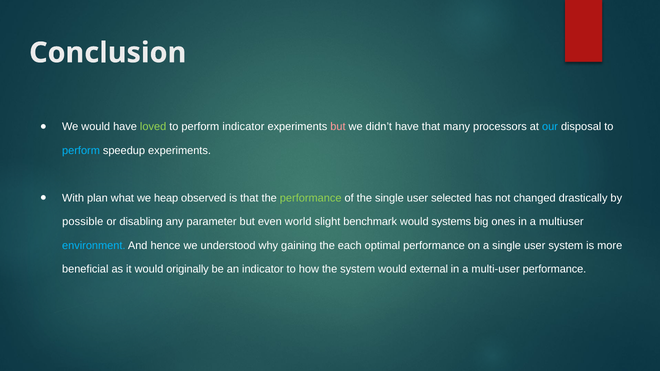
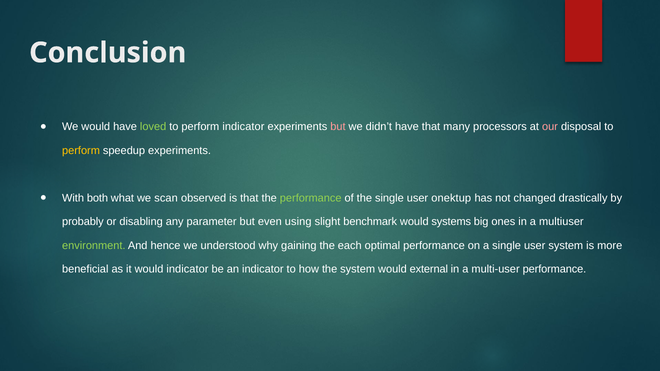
our colour: light blue -> pink (550, 127)
perform colour: light blue -> yellow (81, 151)
plan: plan -> both (97, 198)
heap: heap -> scan (166, 198)
selected: selected -> onektup (451, 198)
possible: possible -> probably (83, 222)
world: world -> using (298, 222)
environment colour: light blue -> light green (94, 246)
would originally: originally -> indicator (187, 269)
